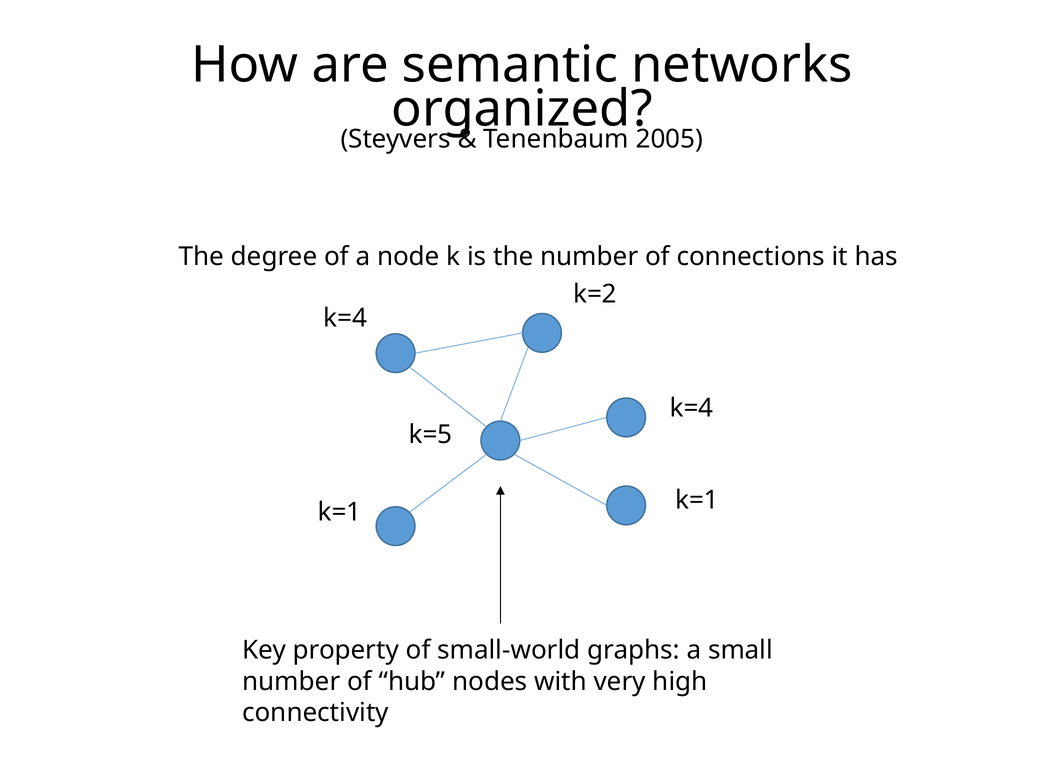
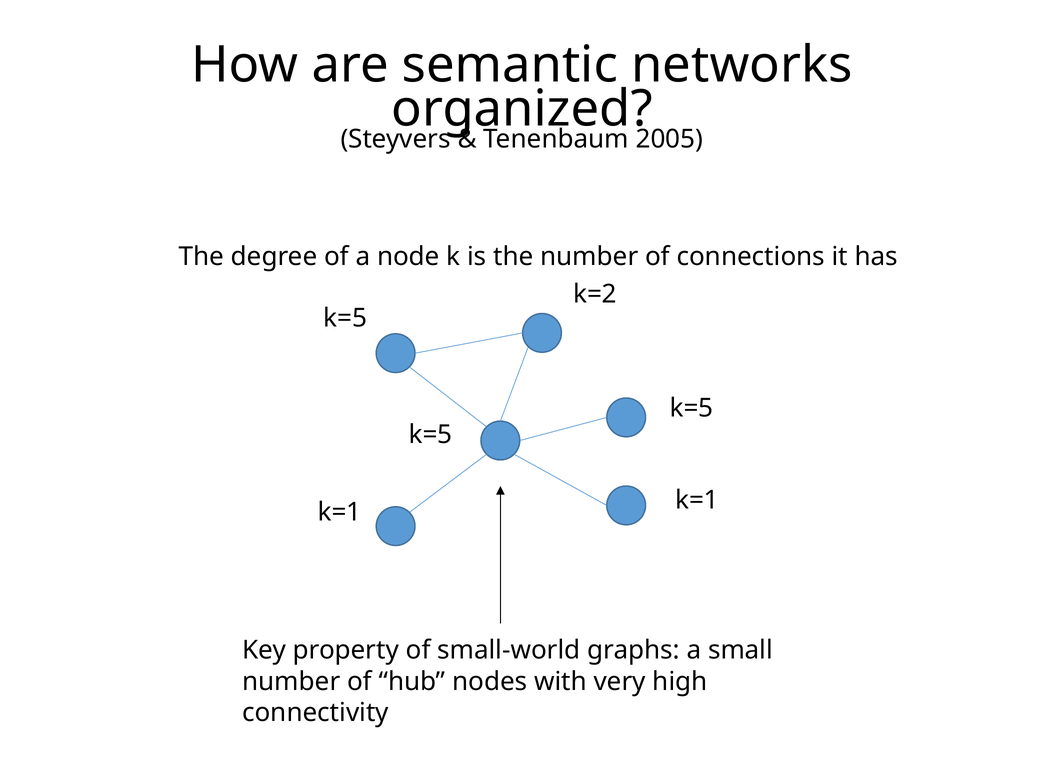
k=4: k=4 -> k=5 (345, 318)
k=4: k=4 -> k=5 (691, 408)
